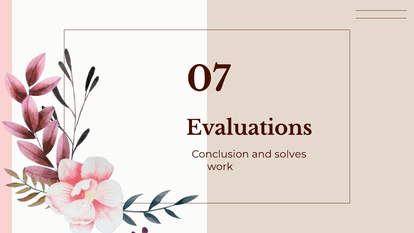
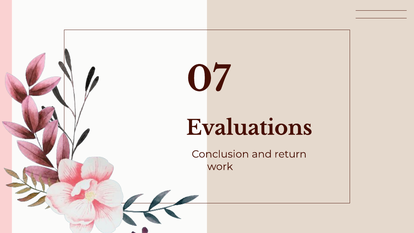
solves: solves -> return (290, 154)
